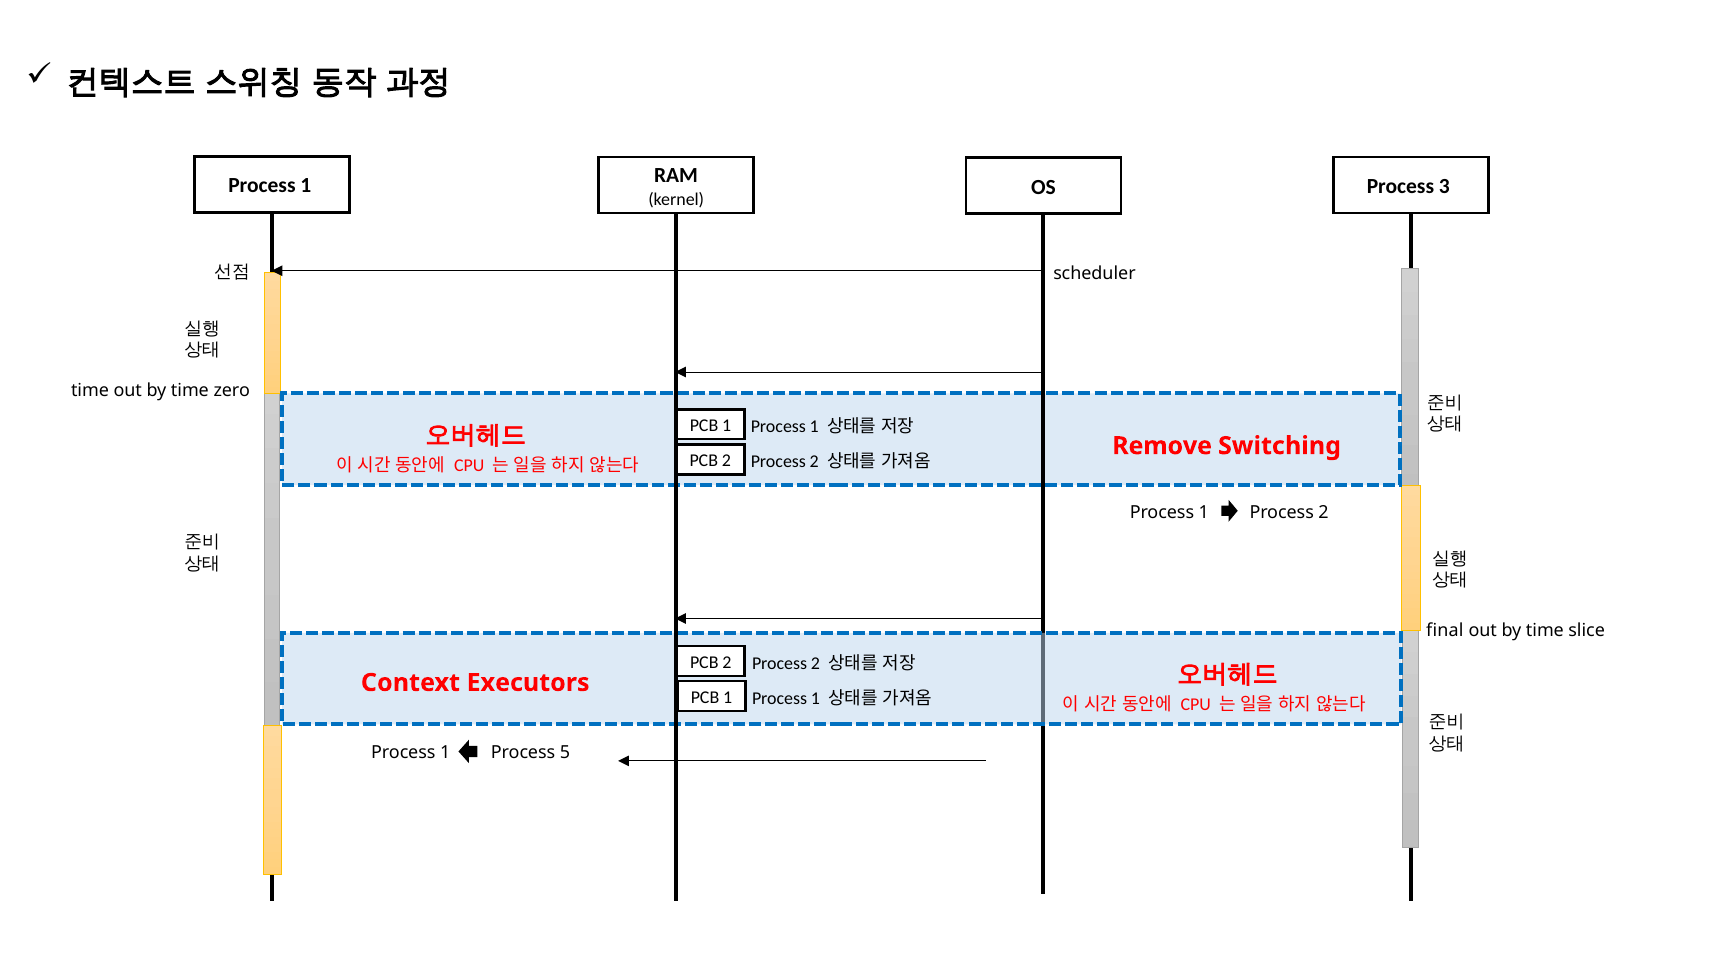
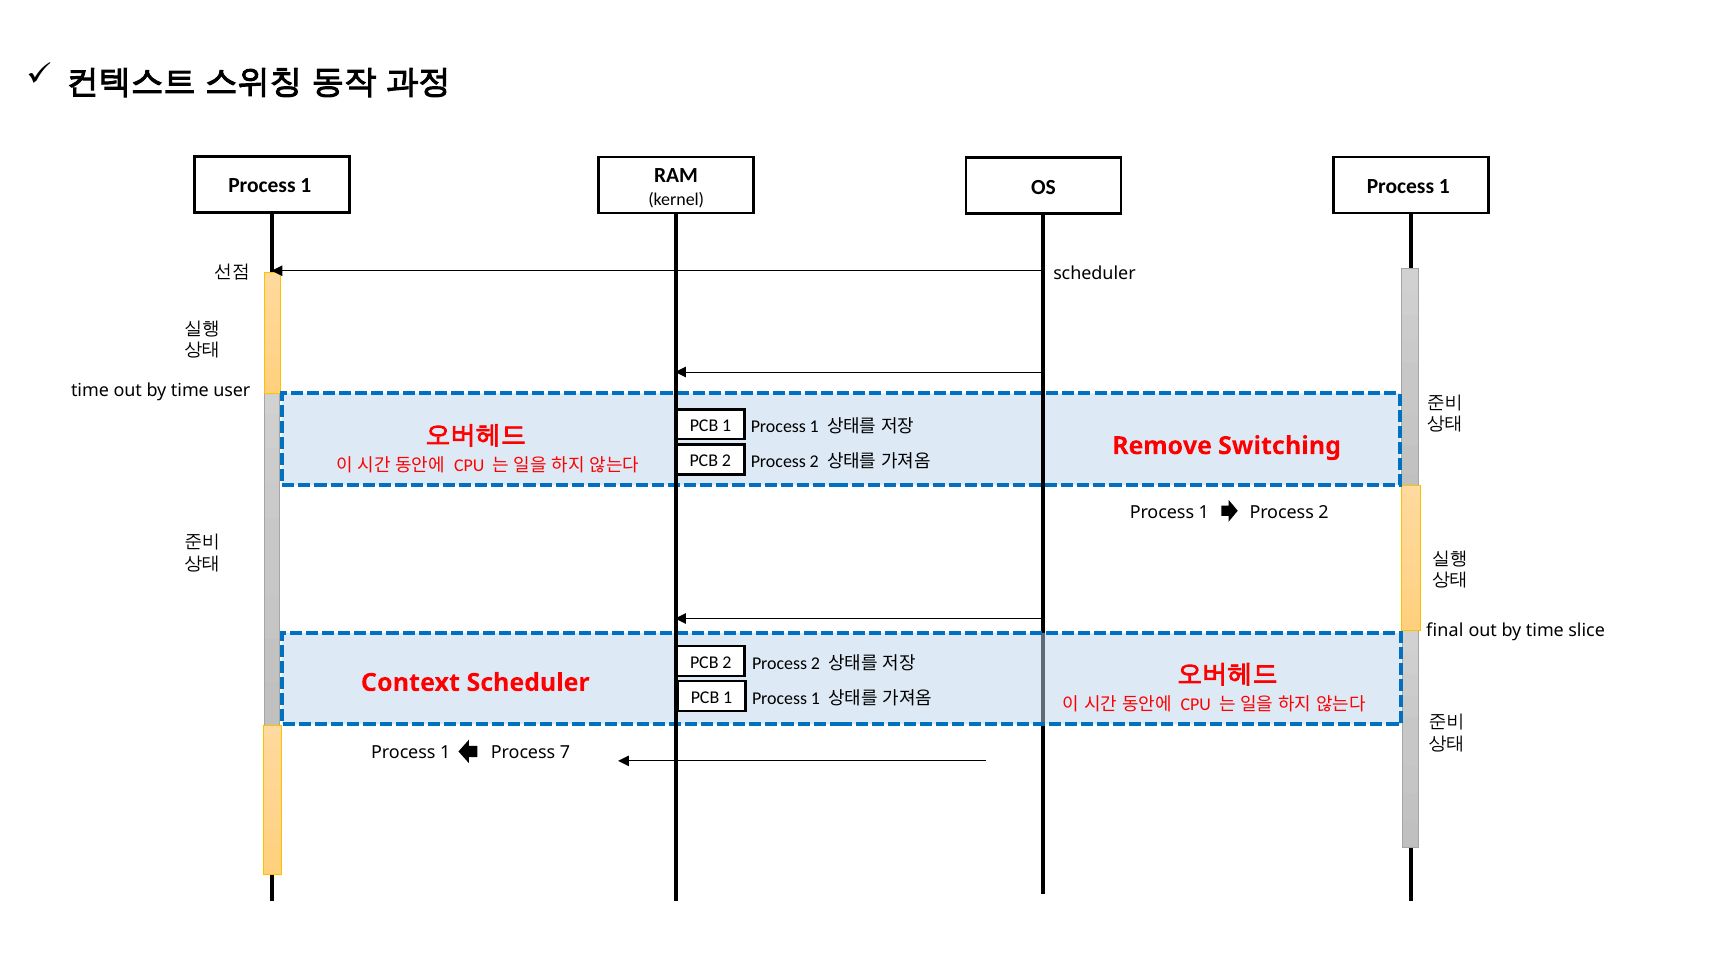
Process 1 Process 3: 3 -> 1 (1444, 187)
zero: zero -> user (232, 390)
Context Executors: Executors -> Scheduler (528, 683)
5: 5 -> 7 (565, 753)
